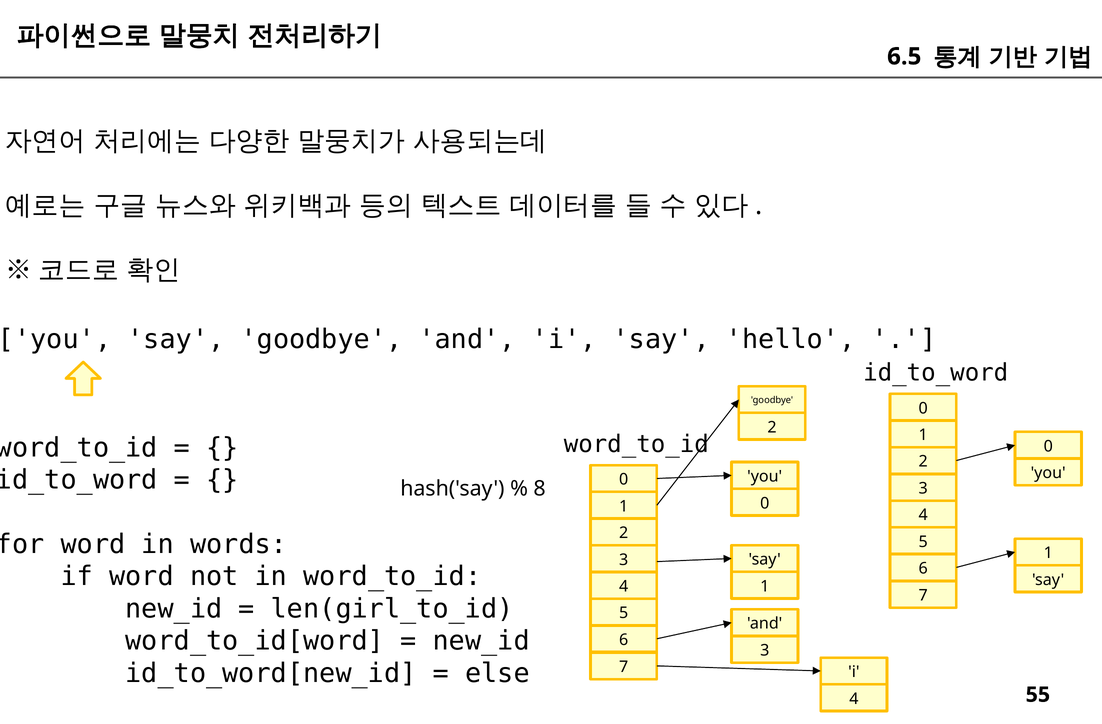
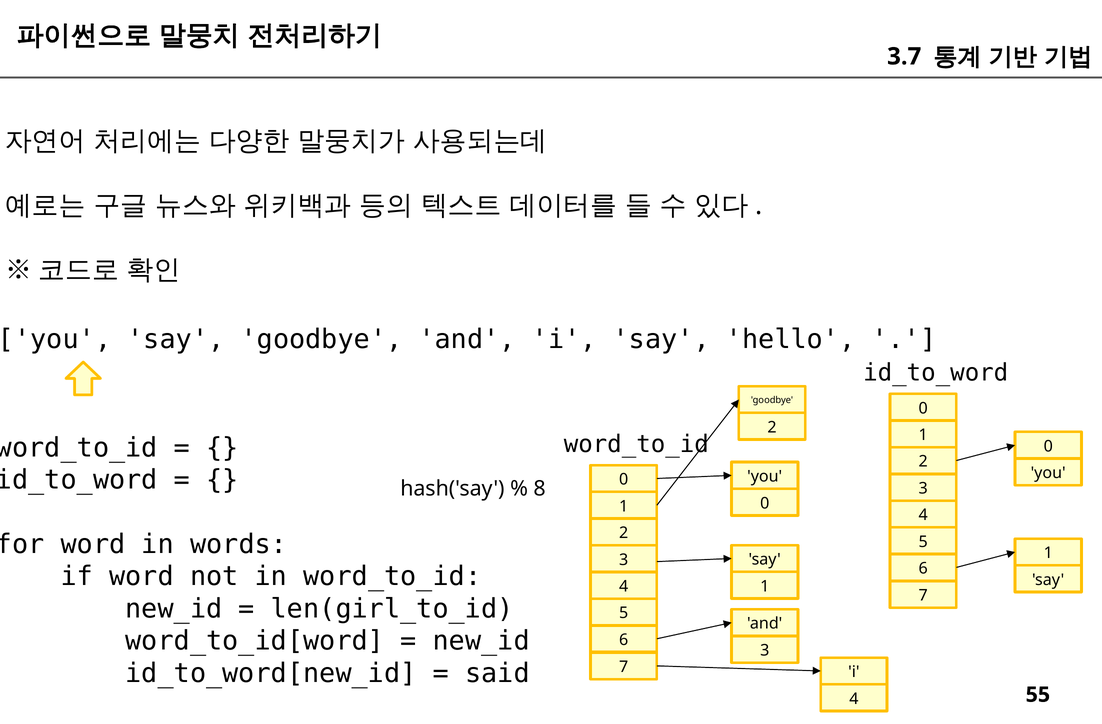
6.5: 6.5 -> 3.7 (904, 56)
else: else -> said (497, 673)
